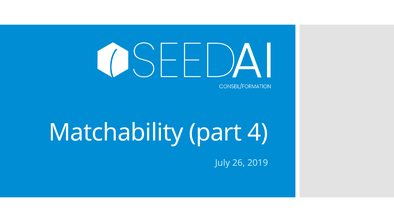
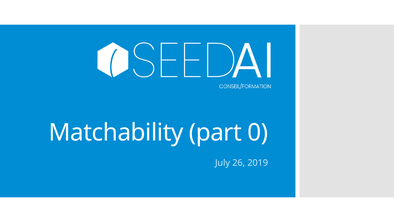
4: 4 -> 0 (258, 132)
